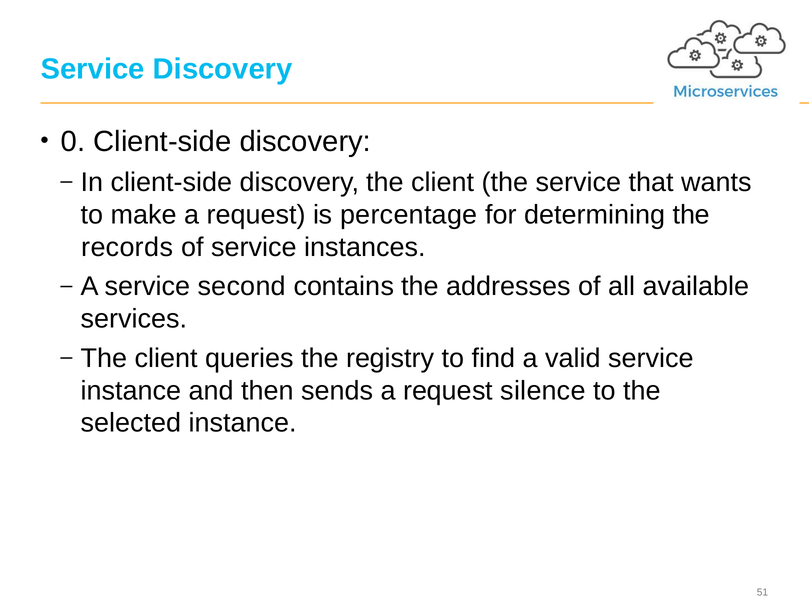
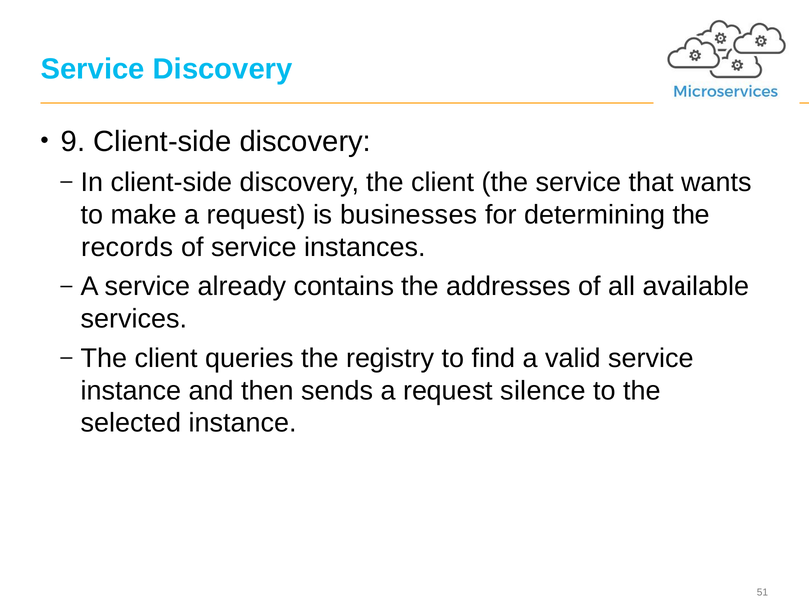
0: 0 -> 9 (73, 142)
percentage: percentage -> businesses (409, 215)
second: second -> already (242, 286)
